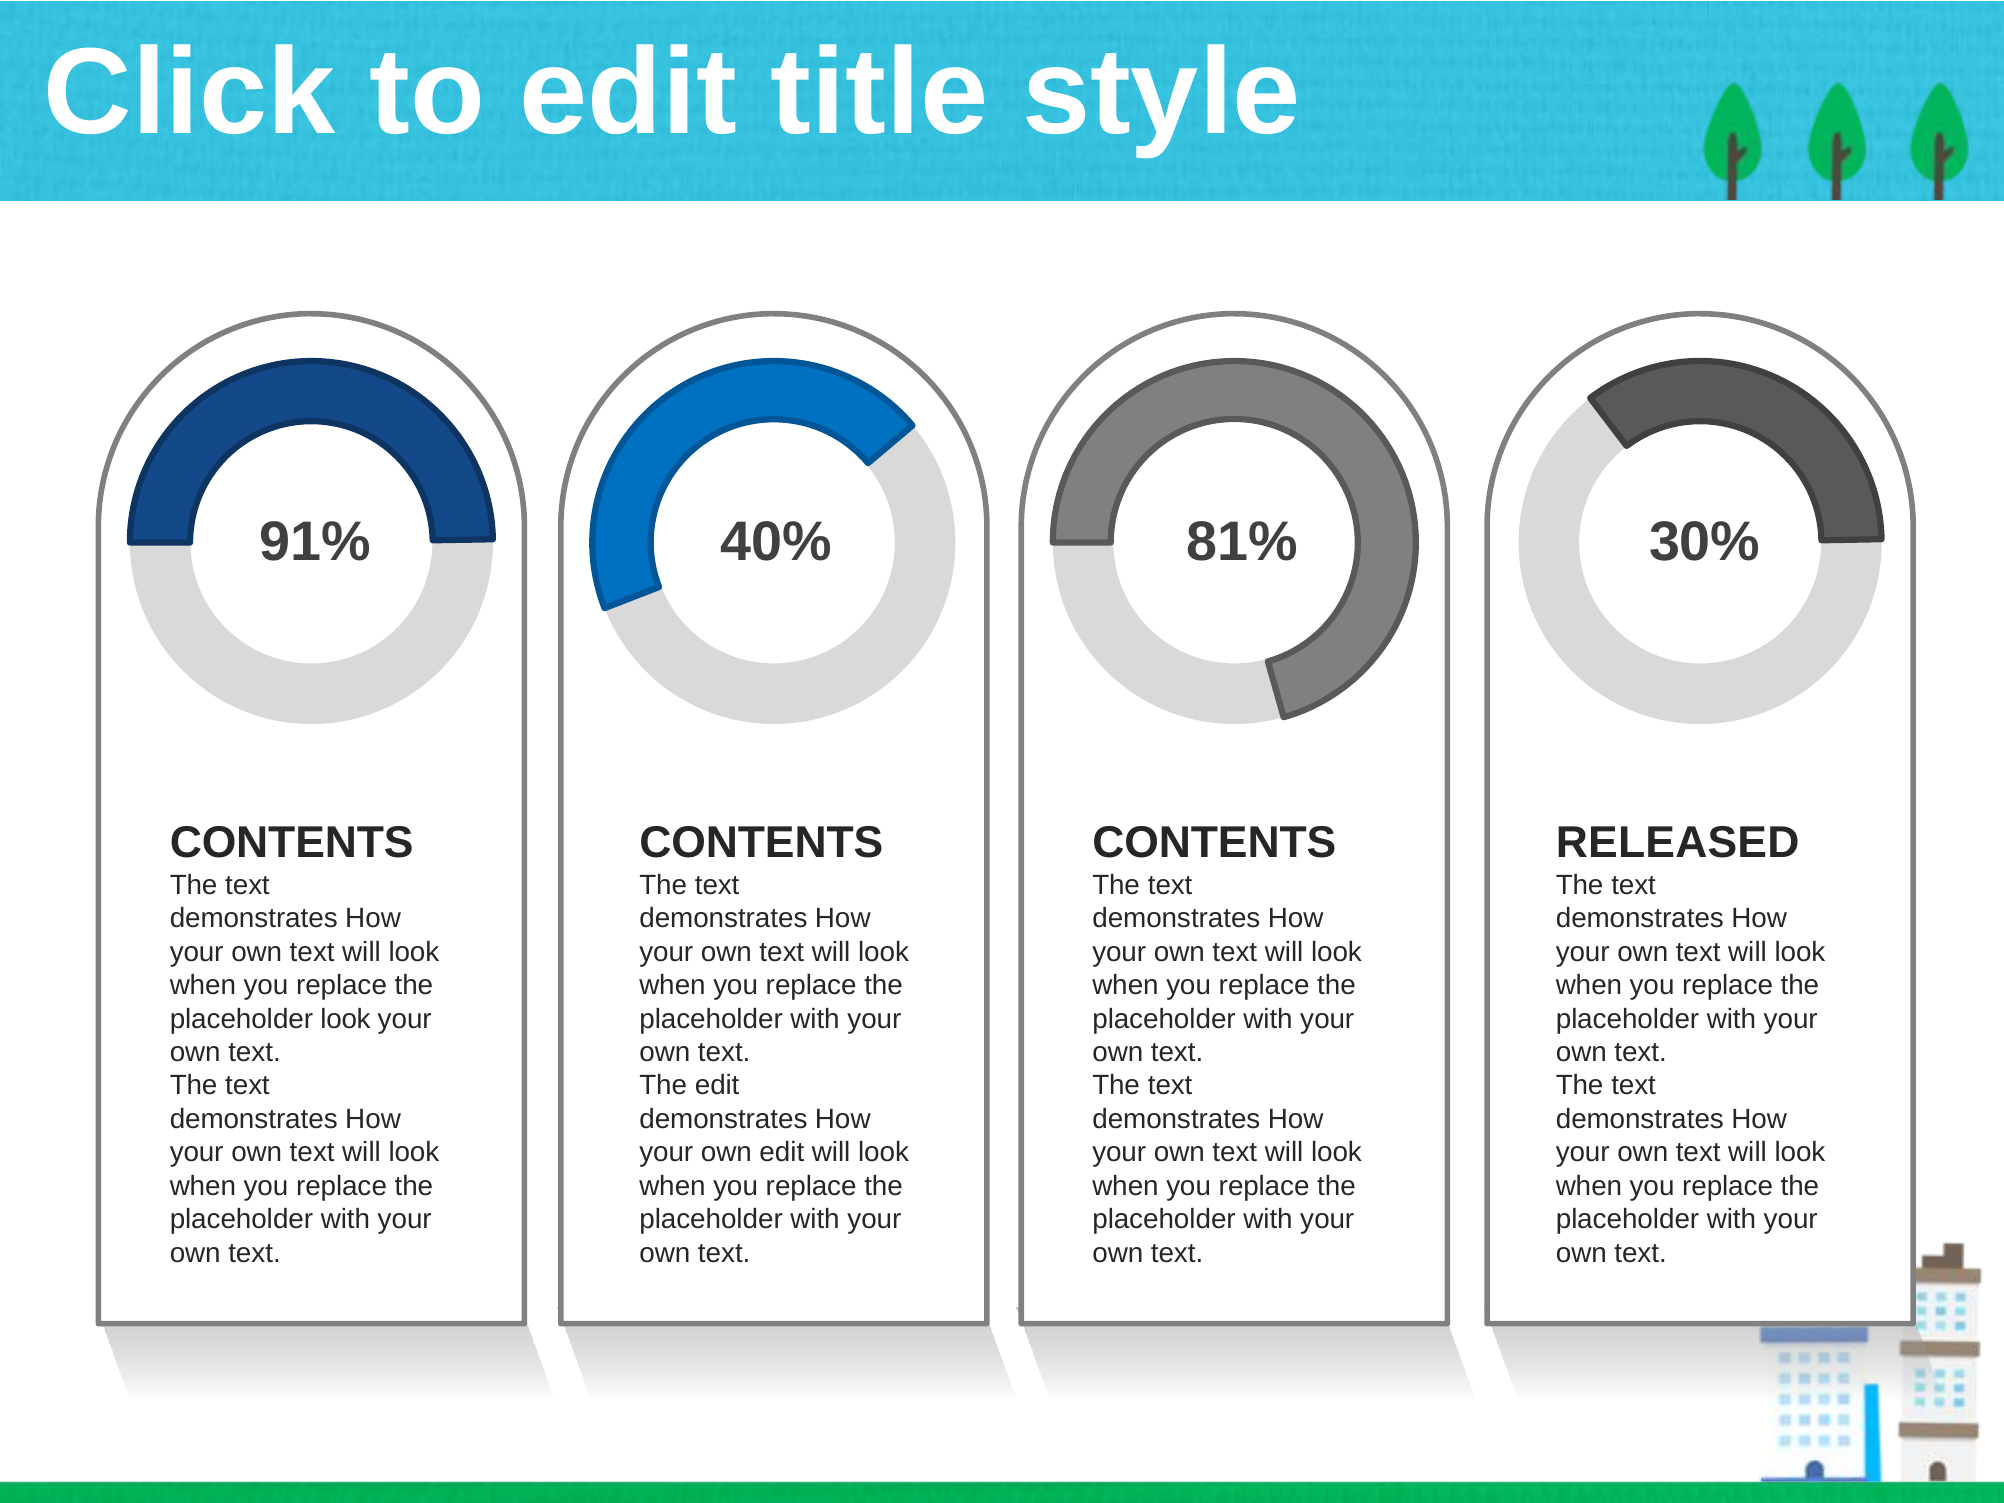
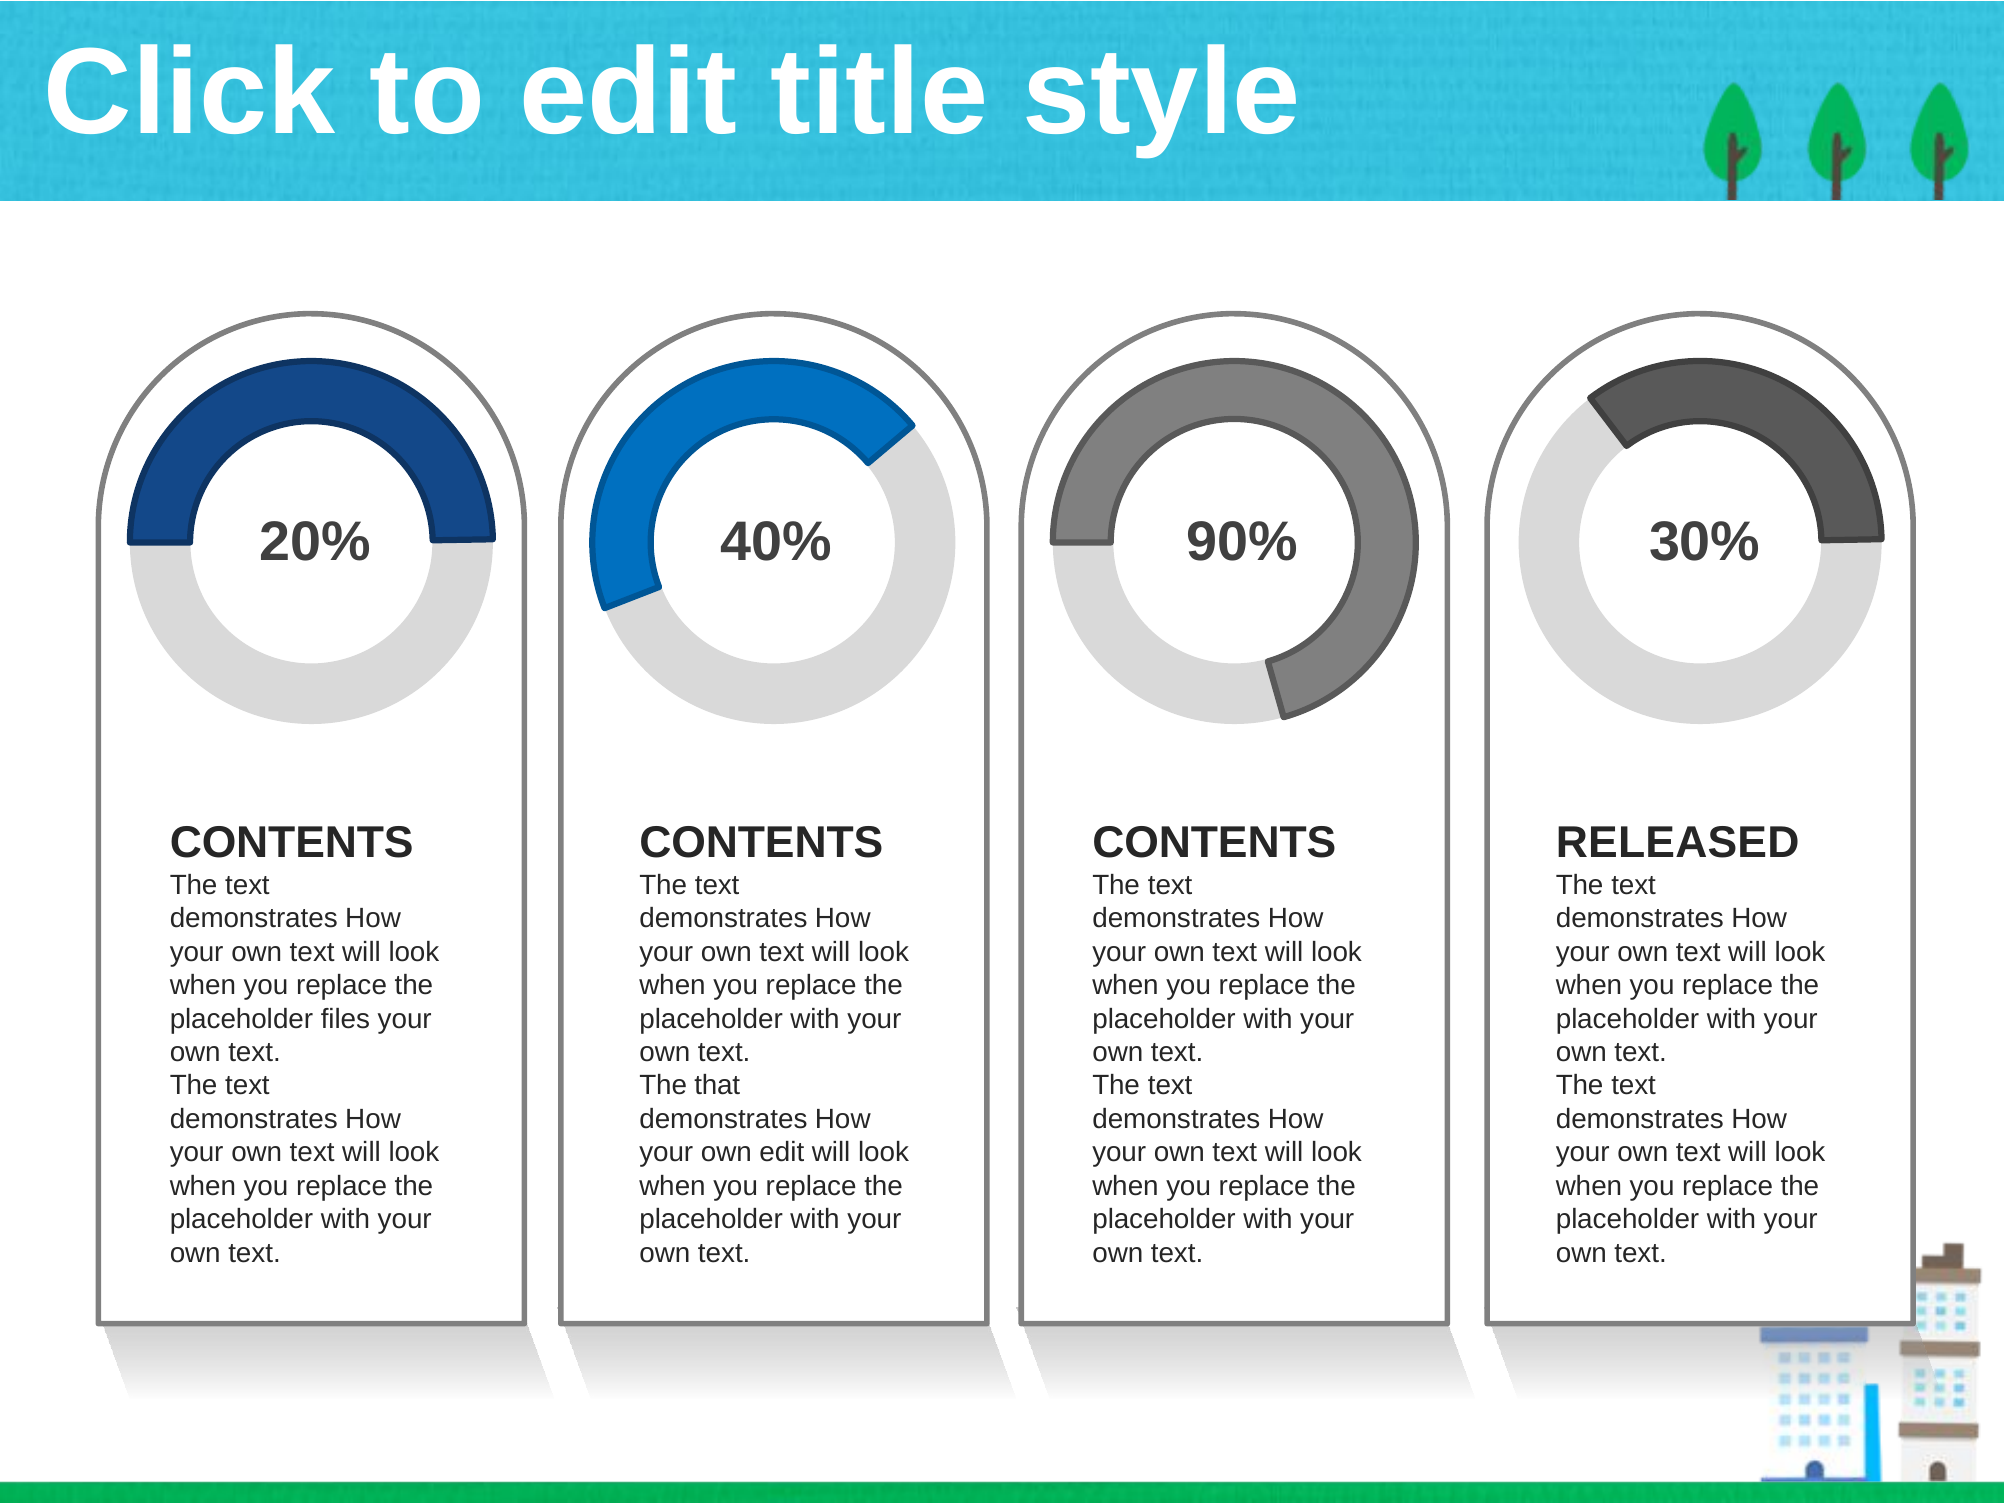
91%: 91% -> 20% (315, 542)
81%: 81% -> 90% (1242, 542)
placeholder look: look -> files (345, 1019)
The edit: edit -> that (717, 1086)
